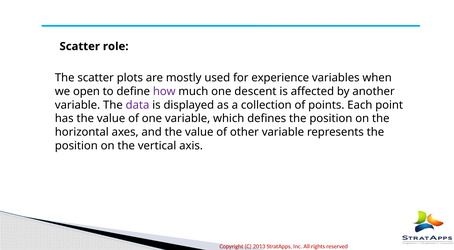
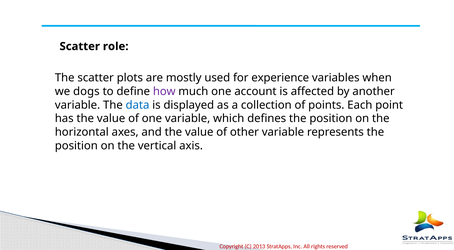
open: open -> dogs (86, 91)
descent: descent -> account (255, 91)
data colour: purple -> blue (137, 105)
